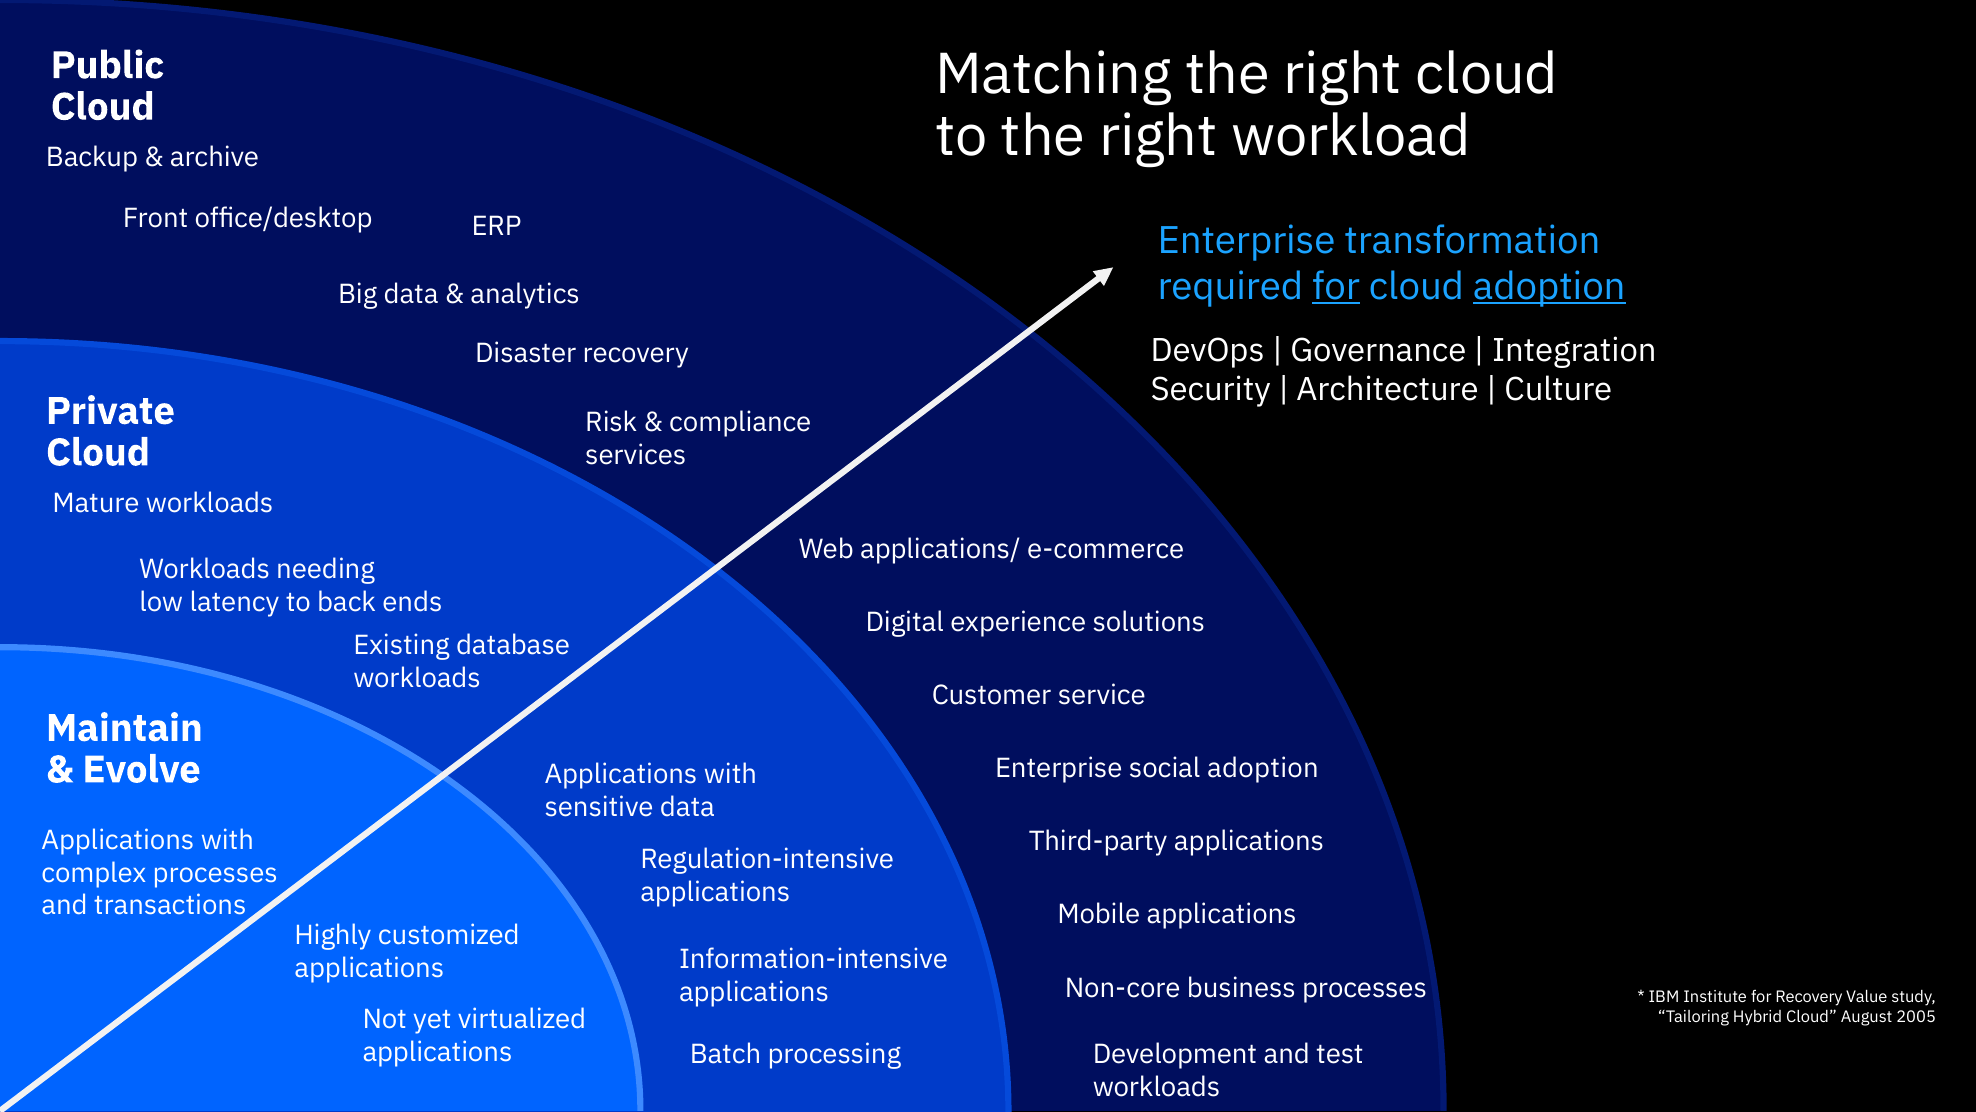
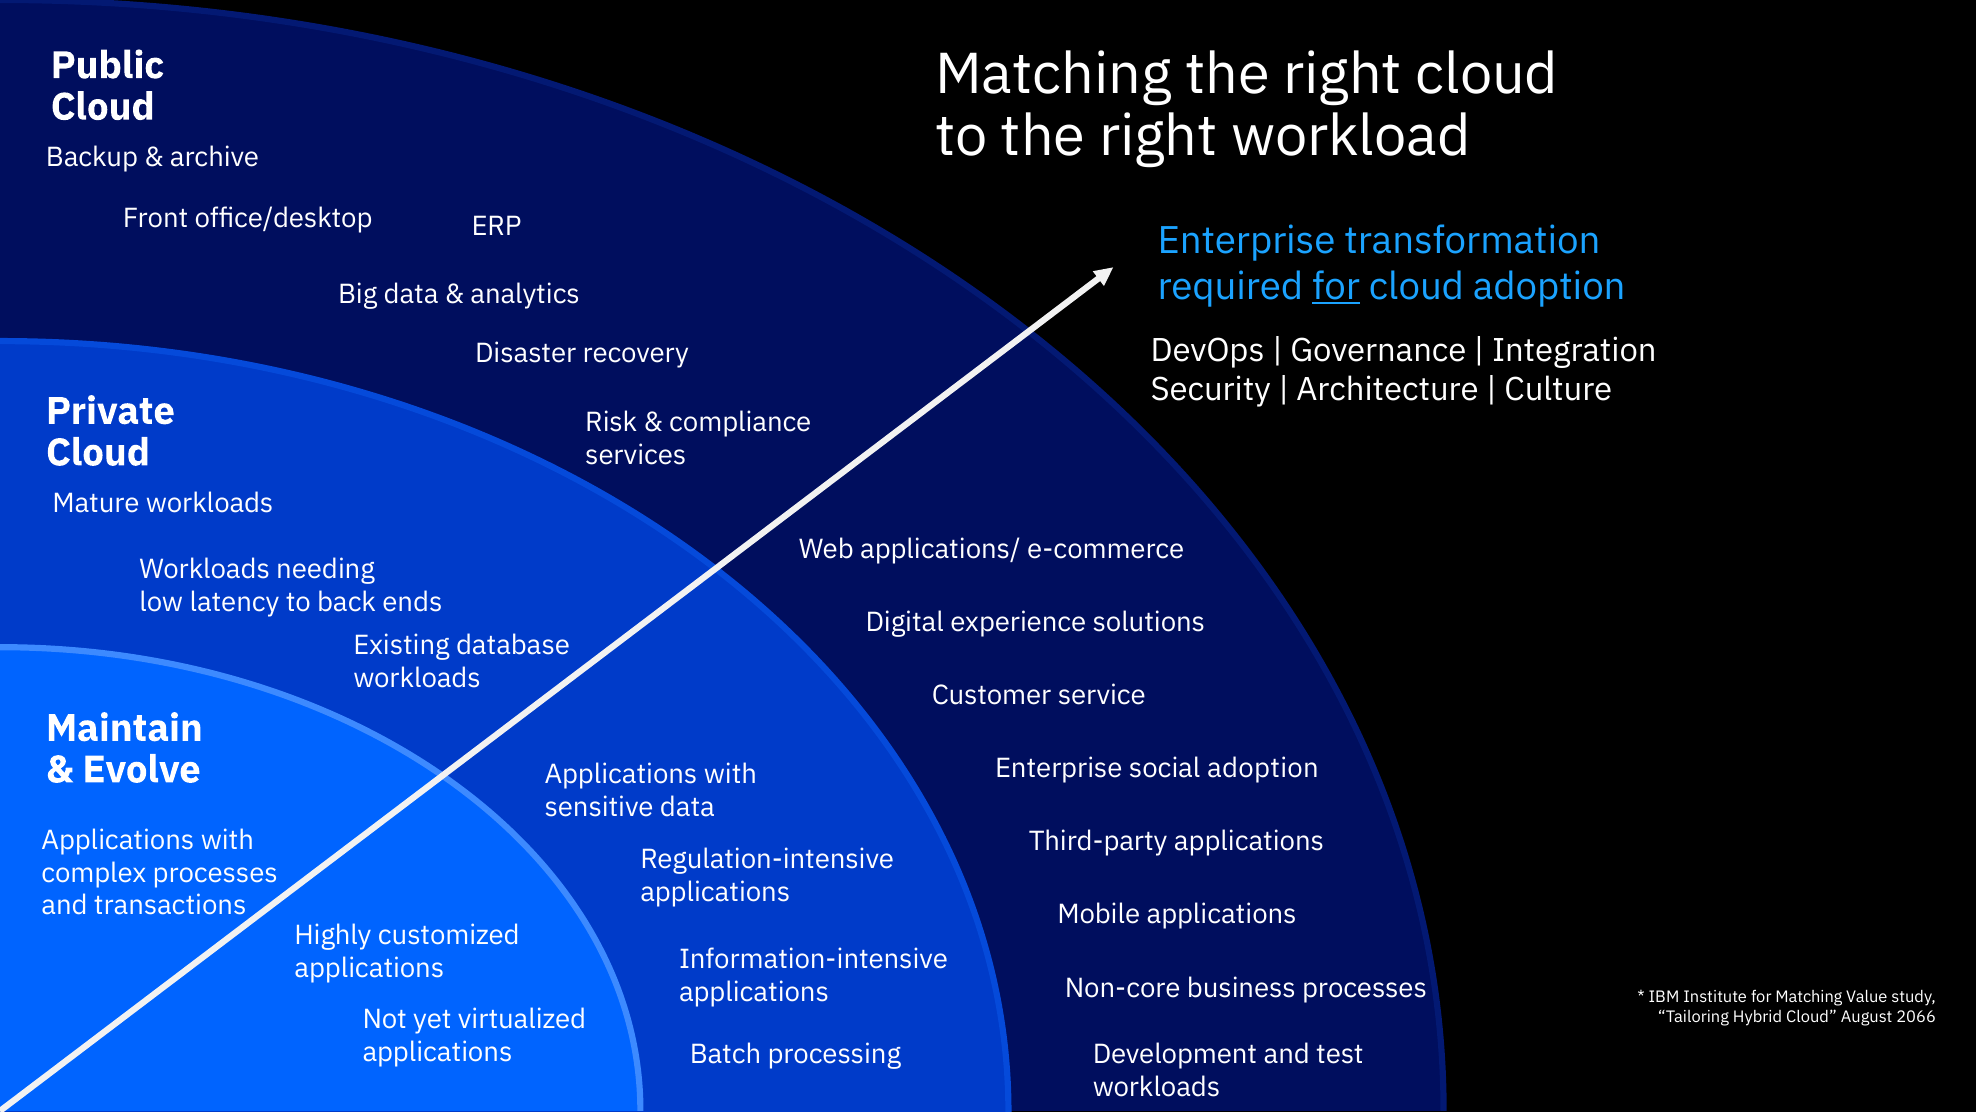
adoption underline: present -> none (1549, 286)
for Recovery: Recovery -> Matching (1809, 997)
2005: 2005 -> 2066 (1916, 1016)
